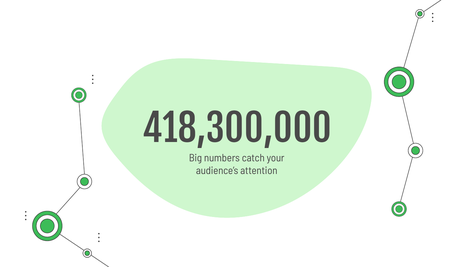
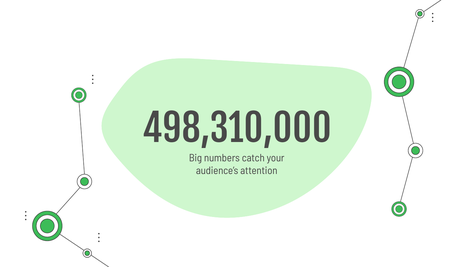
418,300,000: 418,300,000 -> 498,310,000 (237, 130)
